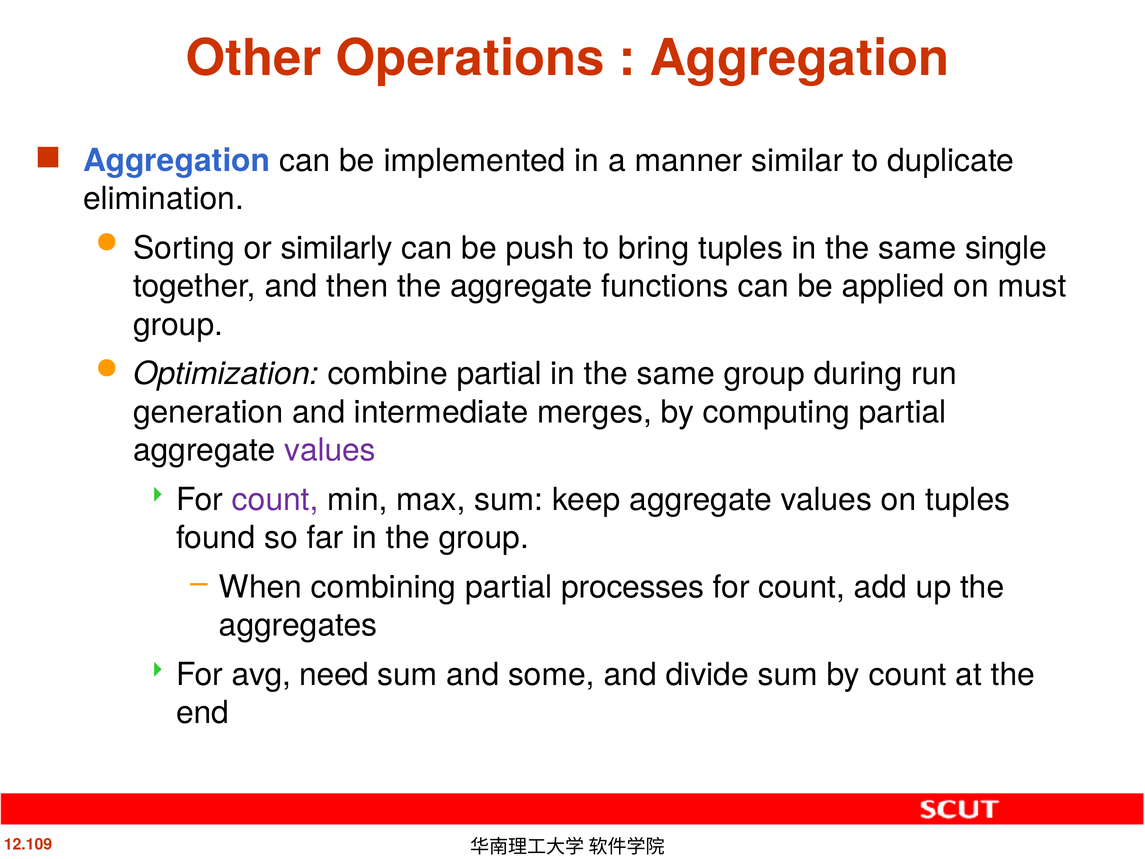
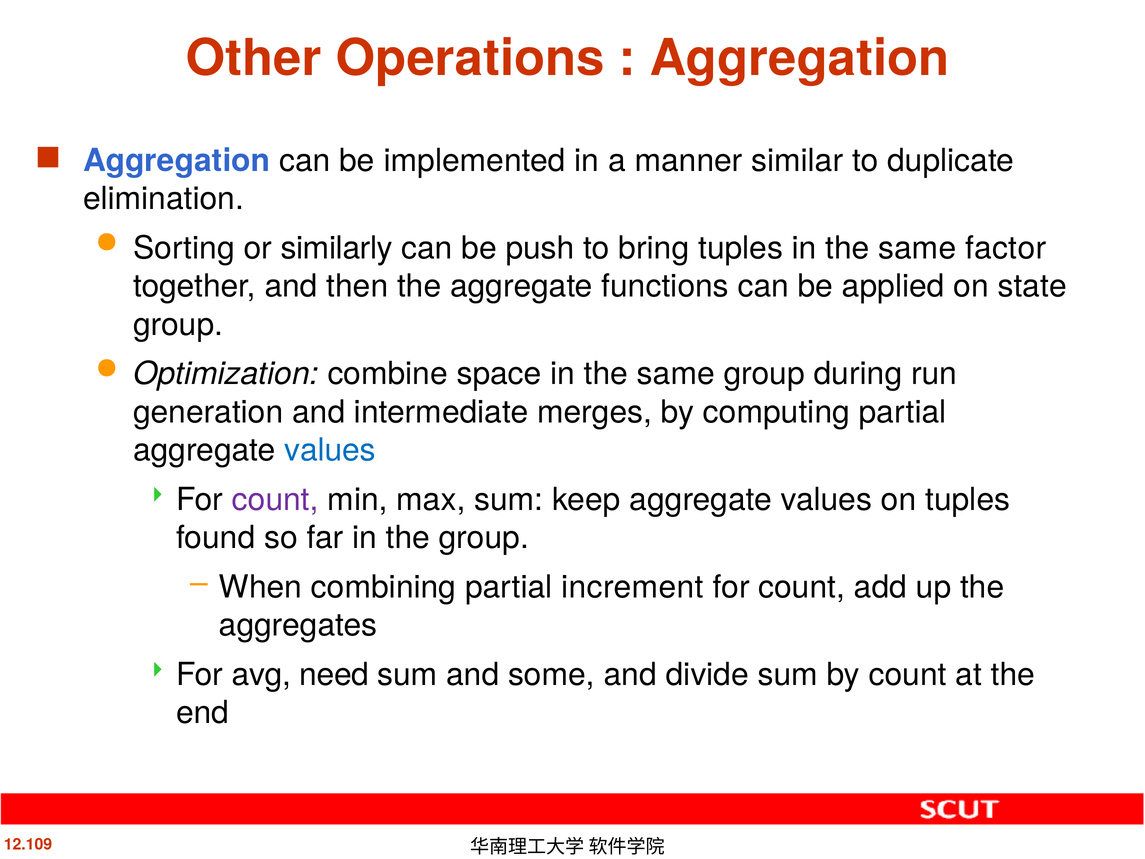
single: single -> factor (1006, 248)
must: must -> state (1032, 286)
combine partial: partial -> space (499, 374)
values colour: purple -> blue (330, 450)
processes: processes -> increment (633, 587)
